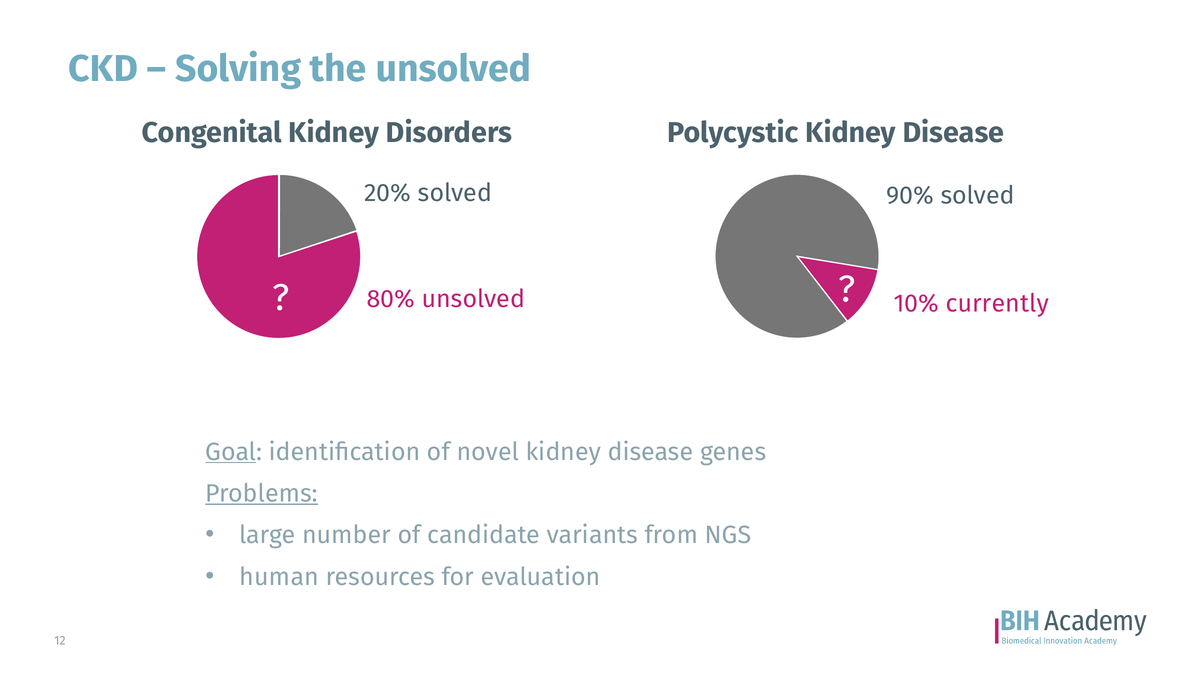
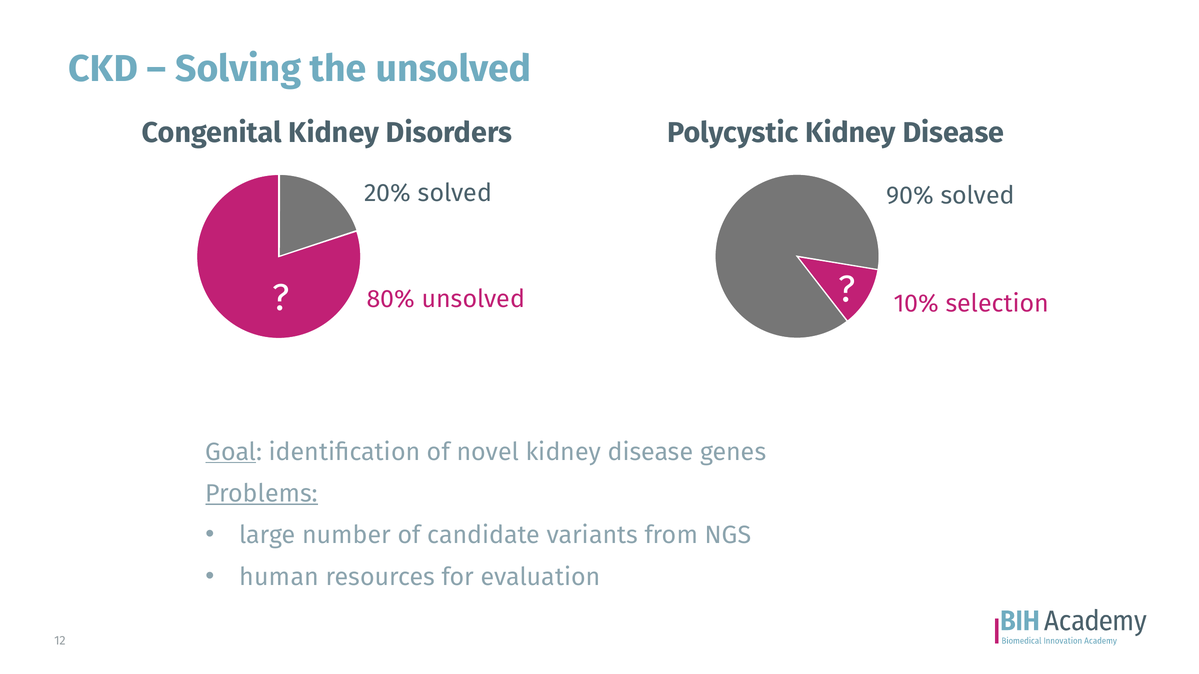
currently: currently -> selection (997, 304)
